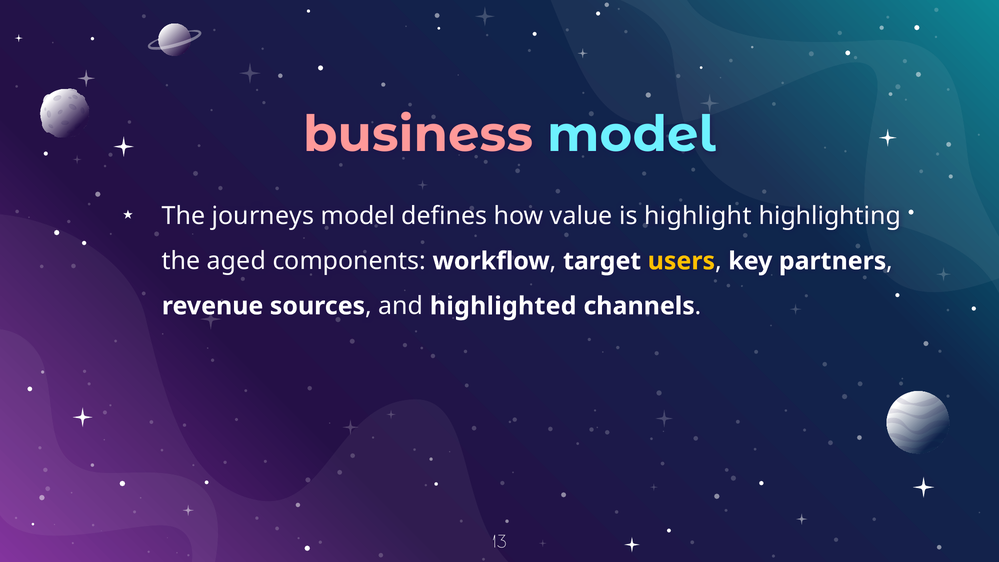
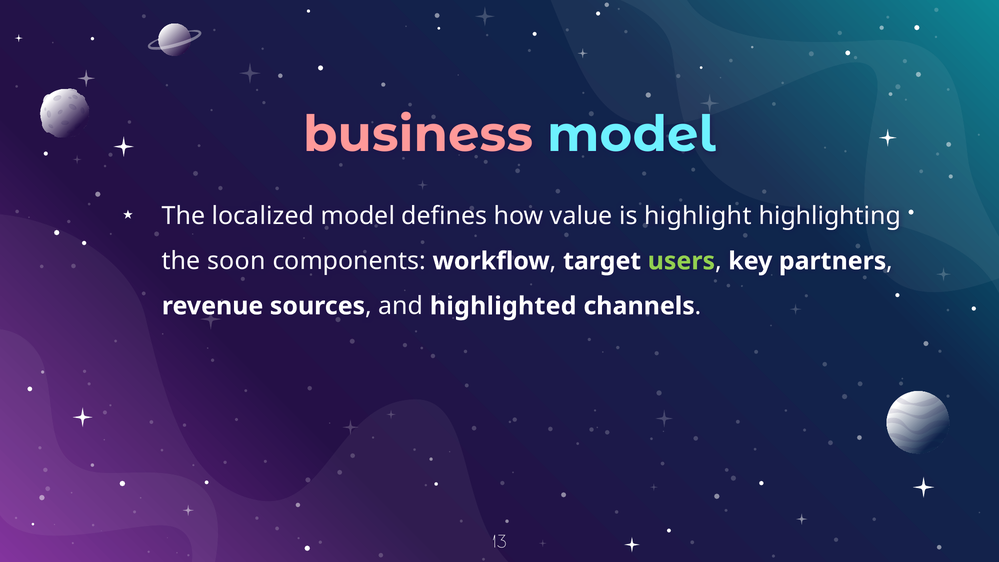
journeys: journeys -> localized (263, 216)
aged: aged -> soon (236, 261)
users colour: yellow -> light green (681, 261)
